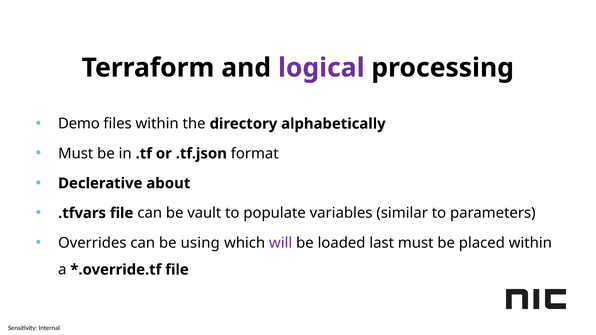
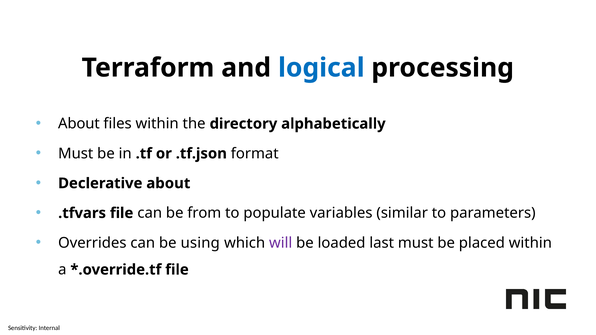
logical colour: purple -> blue (321, 68)
Demo: Demo -> About (79, 124)
vault: vault -> from (204, 213)
